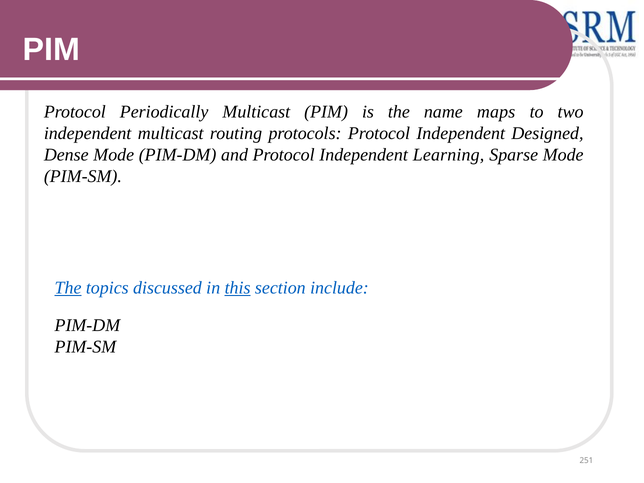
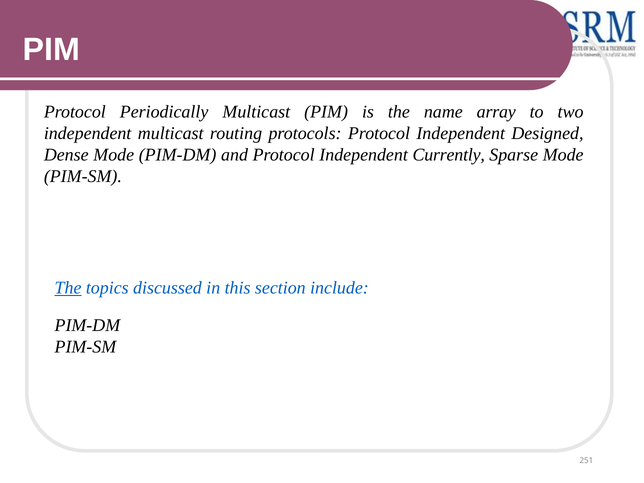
maps: maps -> array (496, 112)
Learning: Learning -> Currently (449, 155)
this underline: present -> none (238, 288)
